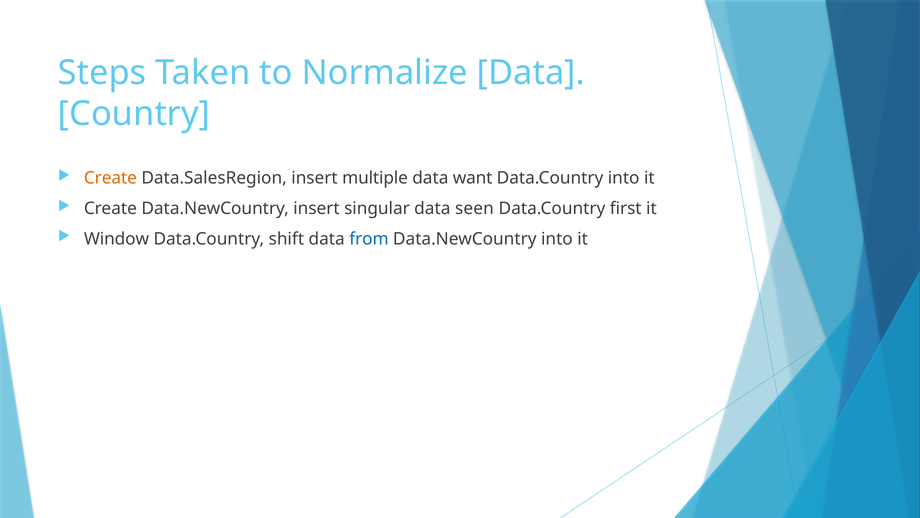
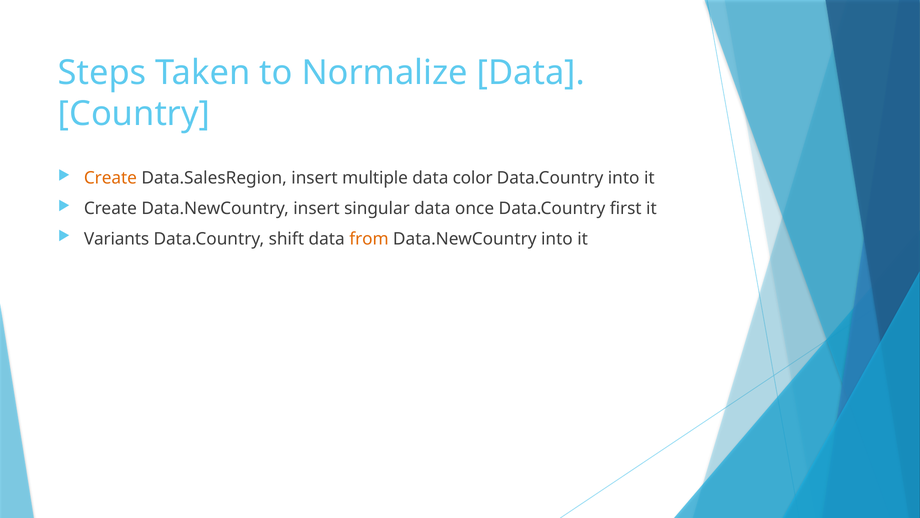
want: want -> color (473, 178)
seen: seen -> once (475, 208)
Window: Window -> Variants (117, 239)
from colour: blue -> orange (369, 239)
